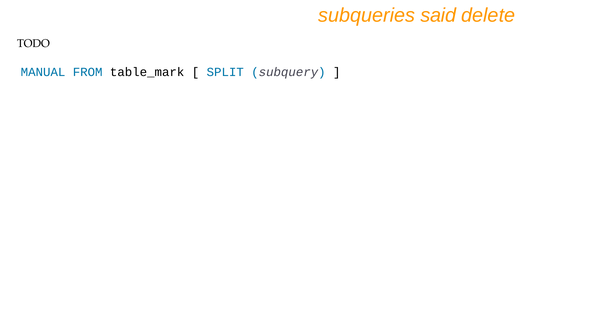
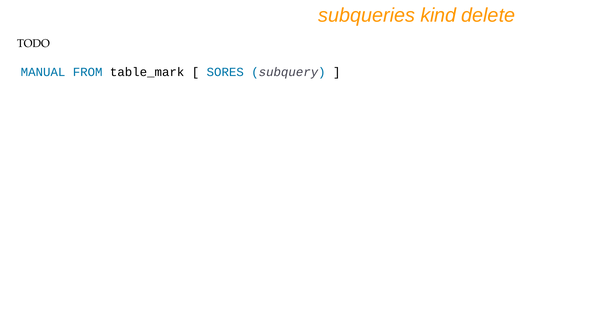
said: said -> kind (438, 15)
SPLIT: SPLIT -> SORES (225, 72)
